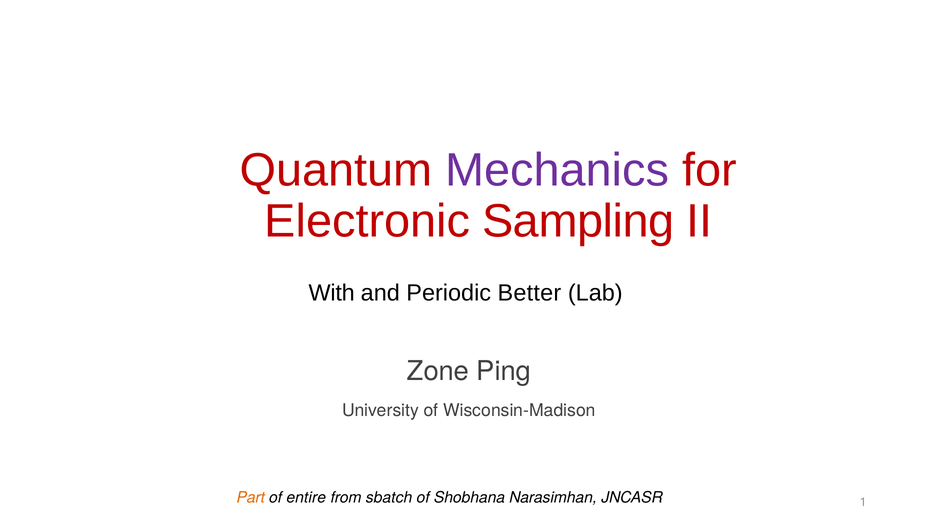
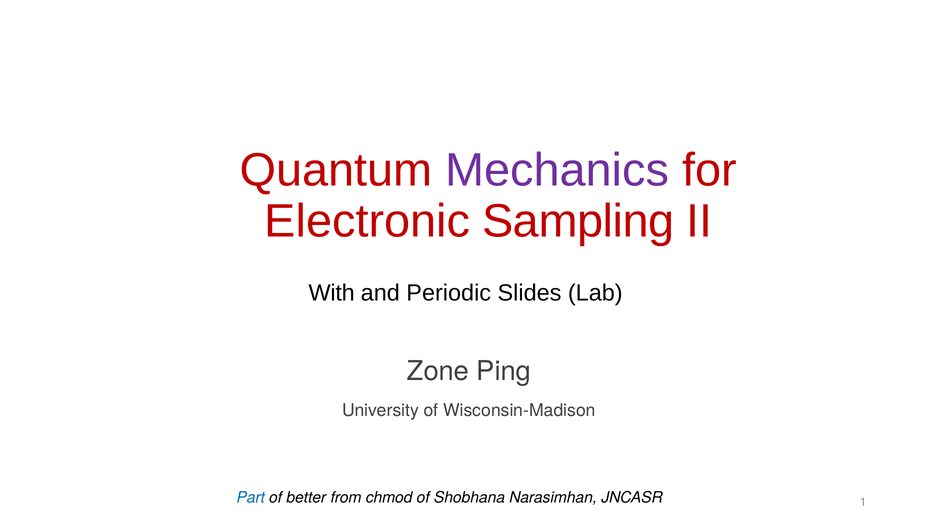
Better: Better -> Slides (530, 293)
Part colour: orange -> blue (251, 498)
entire: entire -> better (306, 498)
sbatch: sbatch -> chmod (389, 498)
